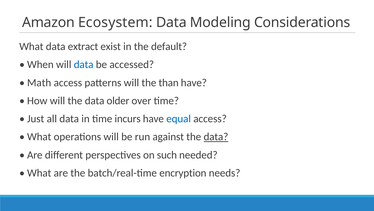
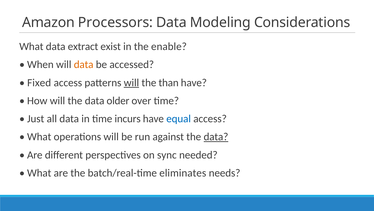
Ecosystem: Ecosystem -> Processors (115, 22)
default: default -> enable (169, 46)
data colour: blue -> orange (84, 64)
Math: Math -> Fixed (39, 82)
will underline: none -> present (131, 82)
such: such -> sync (167, 154)
encryption: encryption -> eliminates (183, 172)
